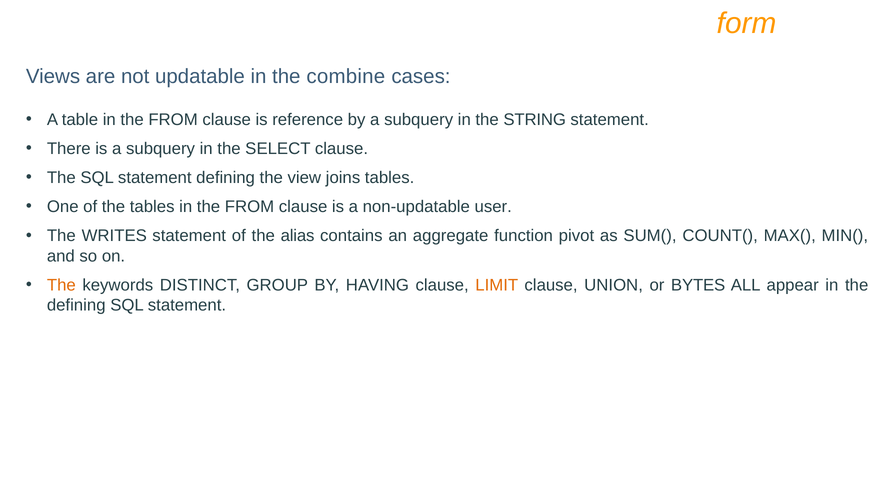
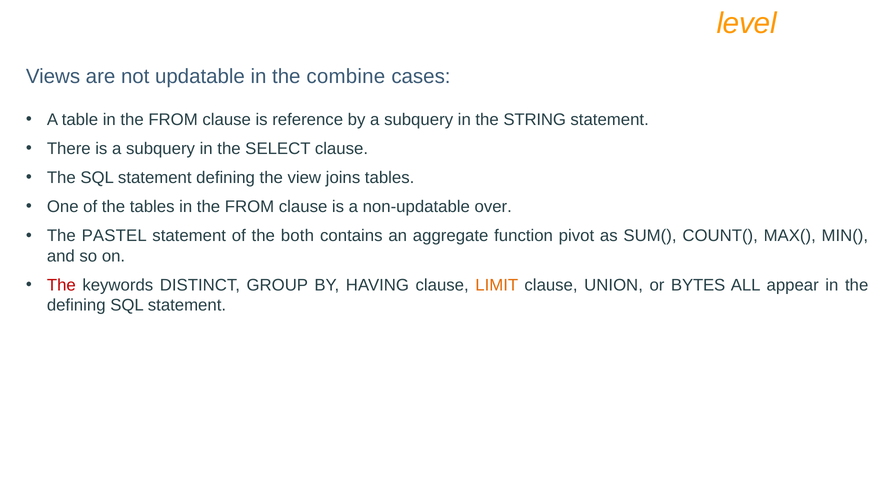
form: form -> level (747, 23)
user: user -> over (493, 207)
WRITES: WRITES -> PASTEL (114, 236)
alias: alias -> both (297, 236)
The colour: orange -> red (61, 285)
